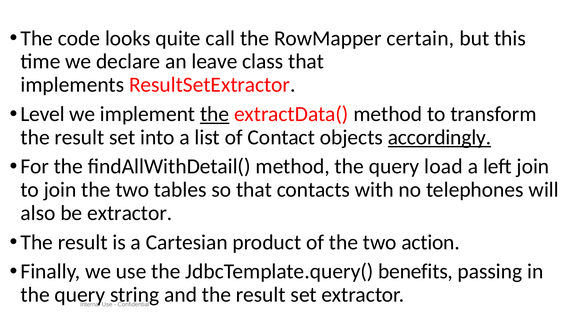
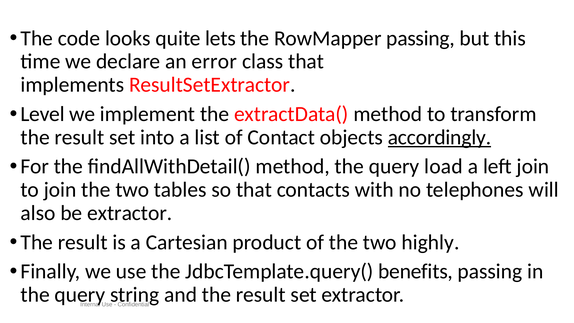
call: call -> lets (220, 38)
RowMapper certain: certain -> passing (421, 38)
leave: leave -> error (214, 61)
the underline: present -> none (215, 114)
action: action -> highly (430, 242)
